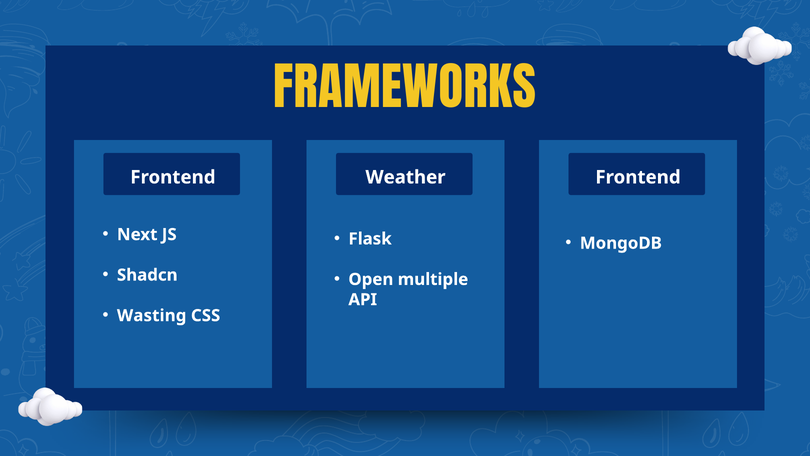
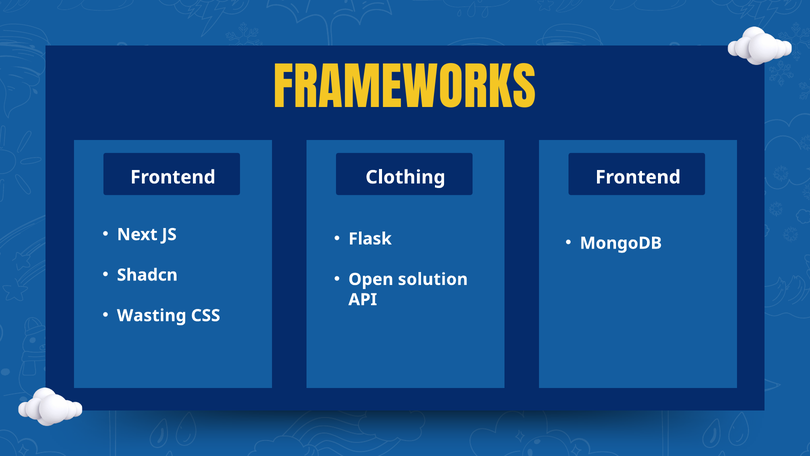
Weather: Weather -> Clothing (405, 177)
multiple: multiple -> solution (433, 279)
